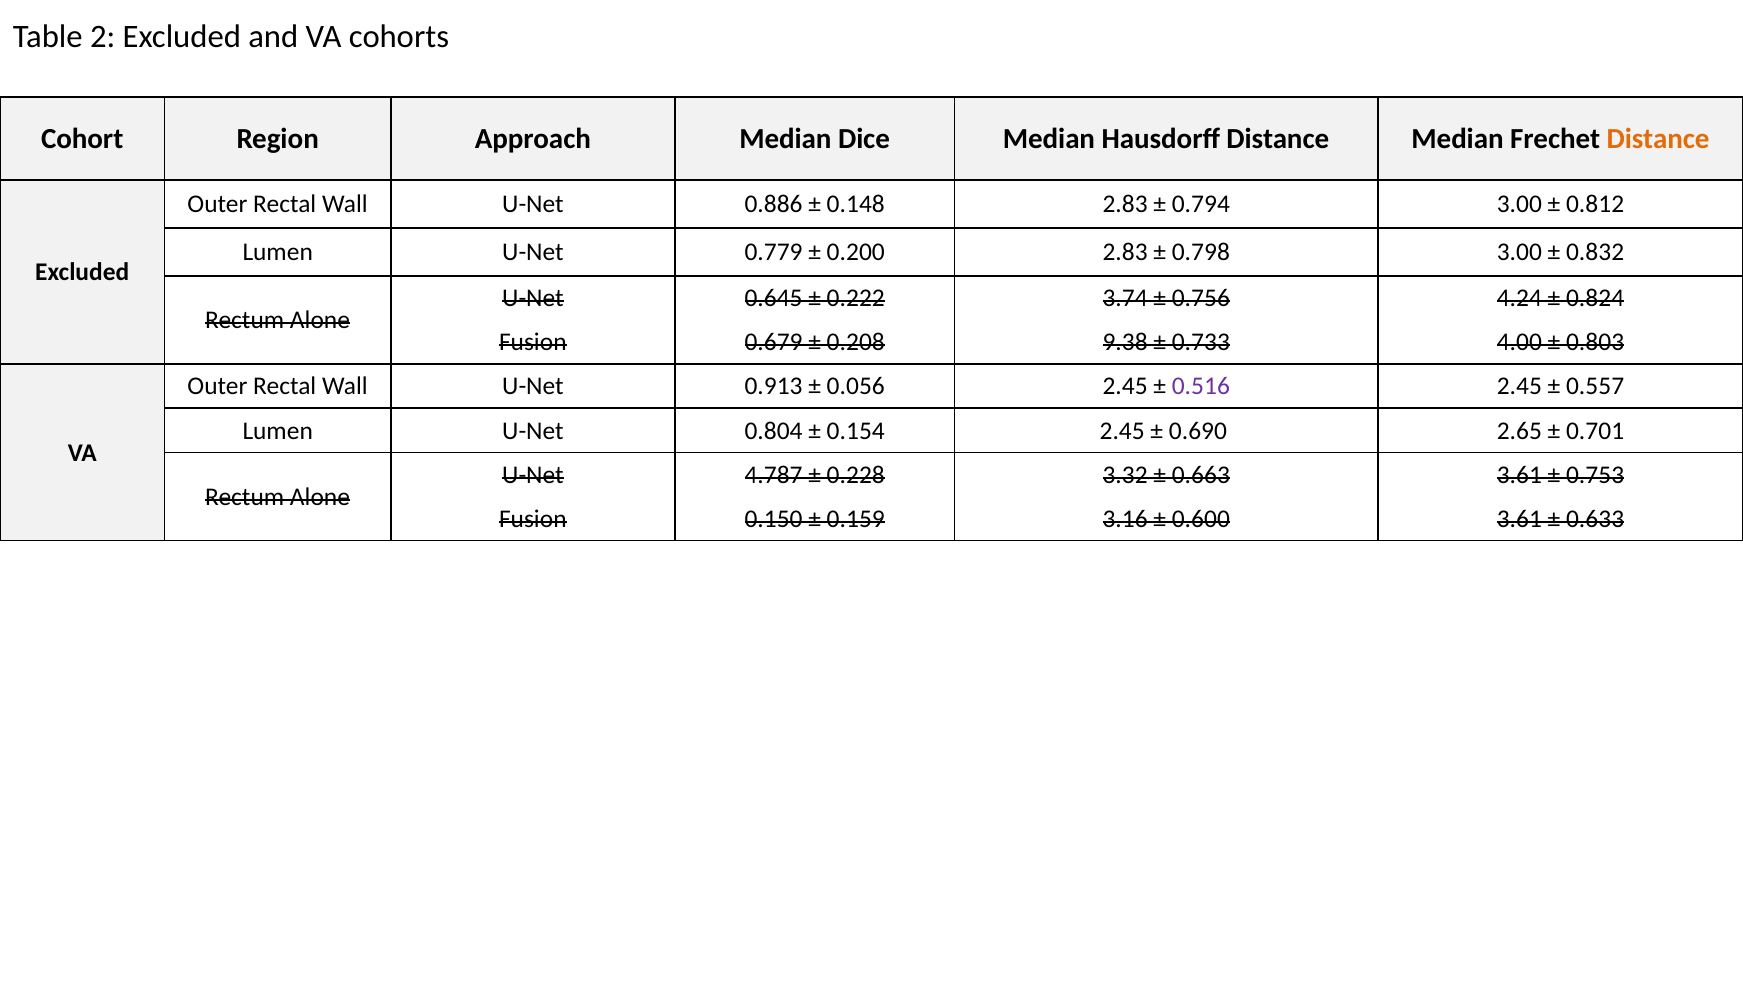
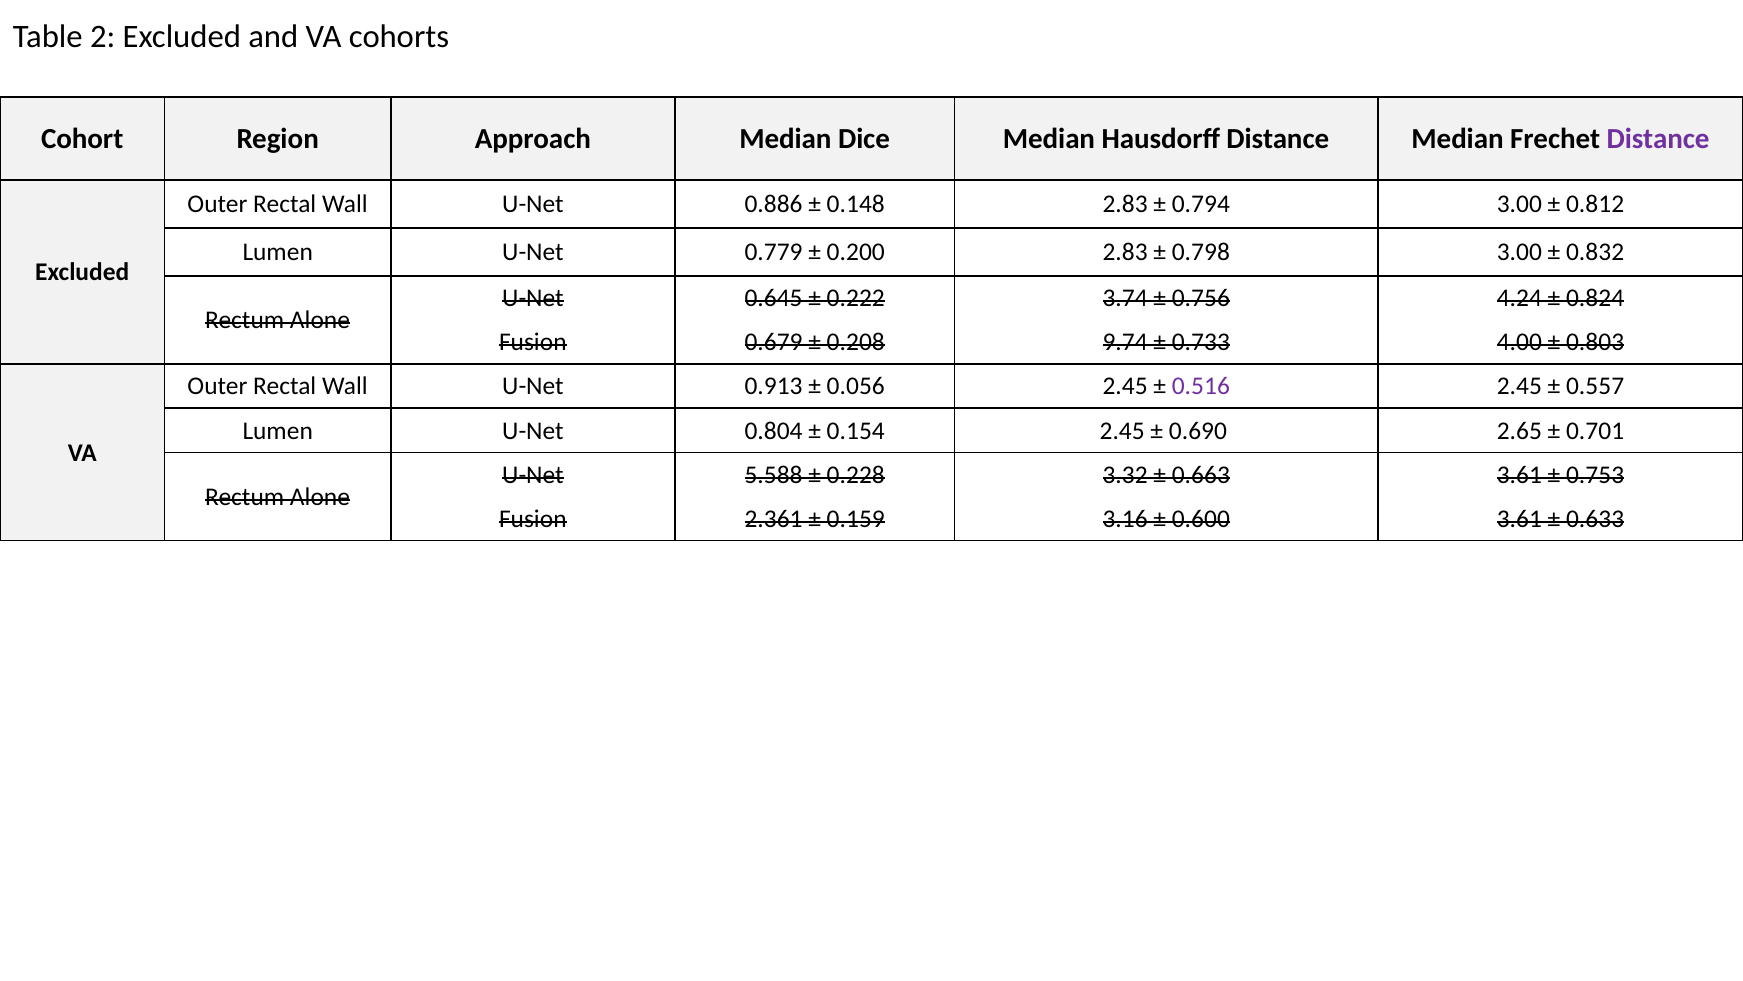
Distance colour: orange -> purple (1658, 139)
9.38: 9.38 -> 9.74 (1125, 342)
4.787: 4.787 -> 5.588 (774, 474)
0.150: 0.150 -> 2.361 (774, 518)
